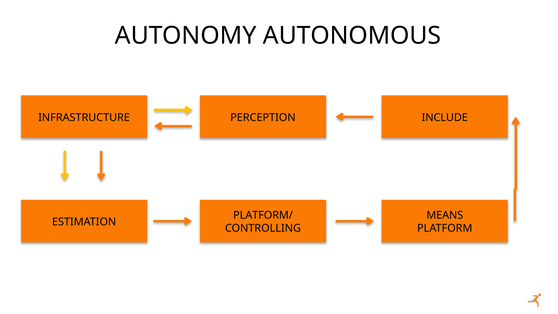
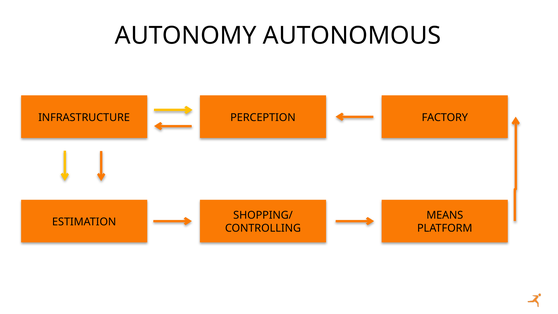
INCLUDE: INCLUDE -> FACTORY (445, 117)
PLATFORM/: PLATFORM/ -> SHOPPING/ (263, 215)
